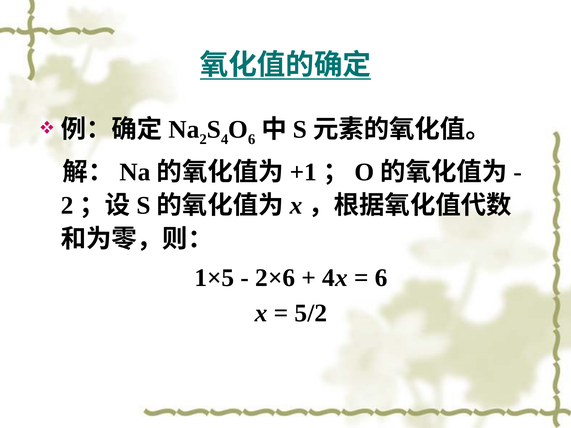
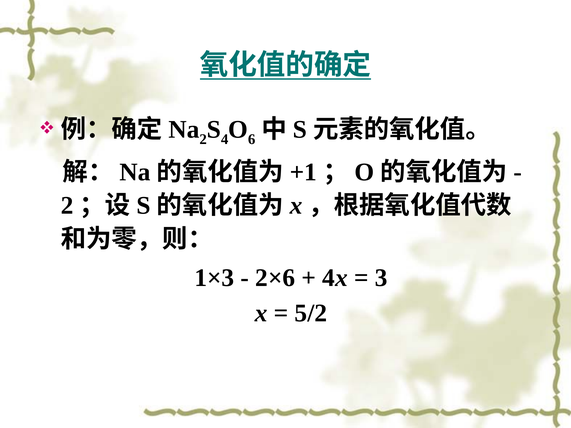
1×5: 1×5 -> 1×3 (214, 278)
6: 6 -> 3 (381, 278)
